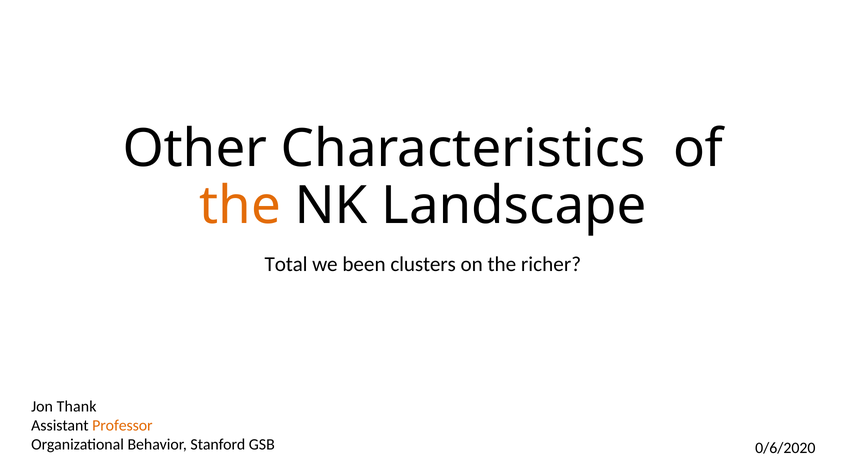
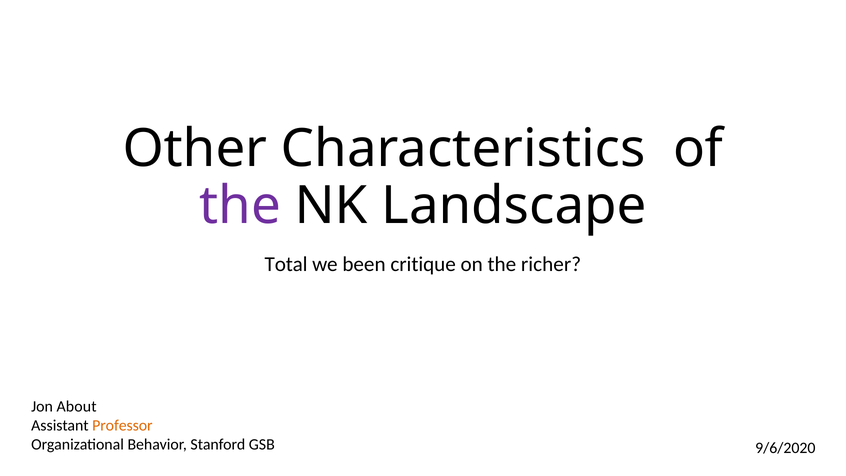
the colour: orange -> purple (240, 206)
clusters: clusters -> critique (423, 264)
Thank: Thank -> About (77, 406)
0/6/2020: 0/6/2020 -> 9/6/2020 (785, 448)
